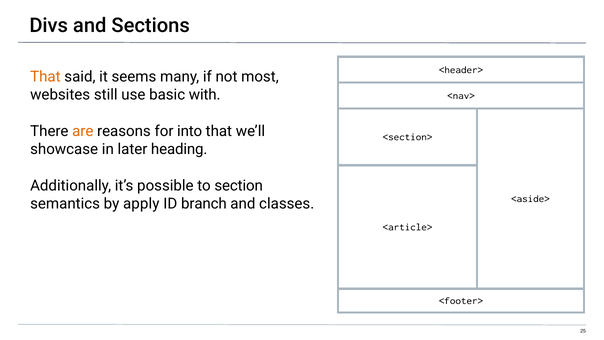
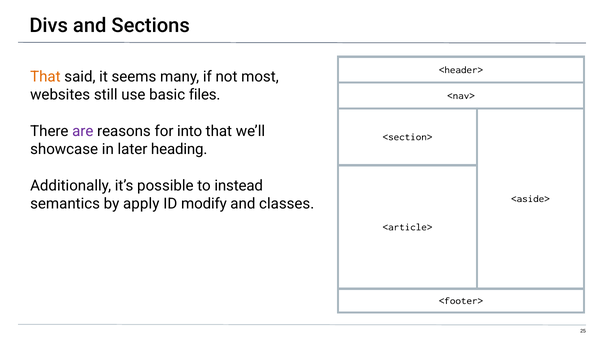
with: with -> files (205, 95)
are colour: orange -> purple (83, 131)
section: section -> instead (239, 185)
branch: branch -> modify (204, 204)
